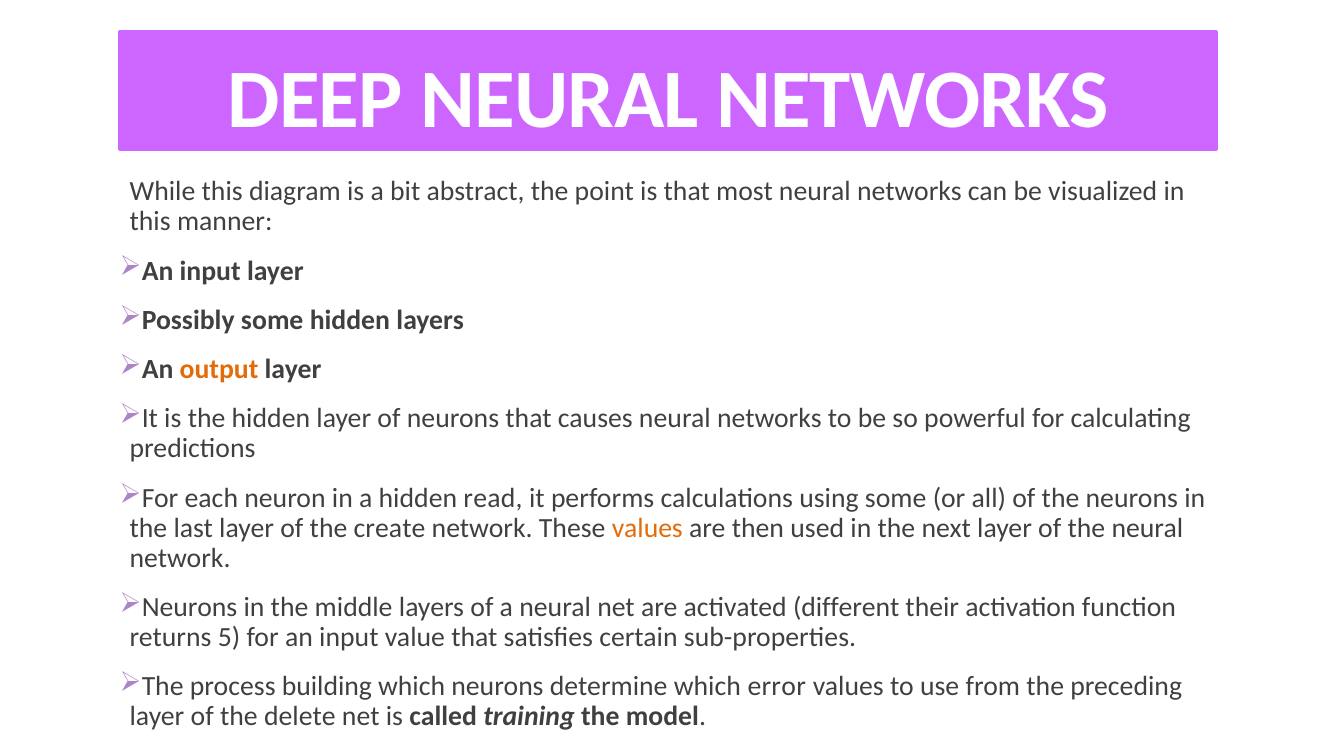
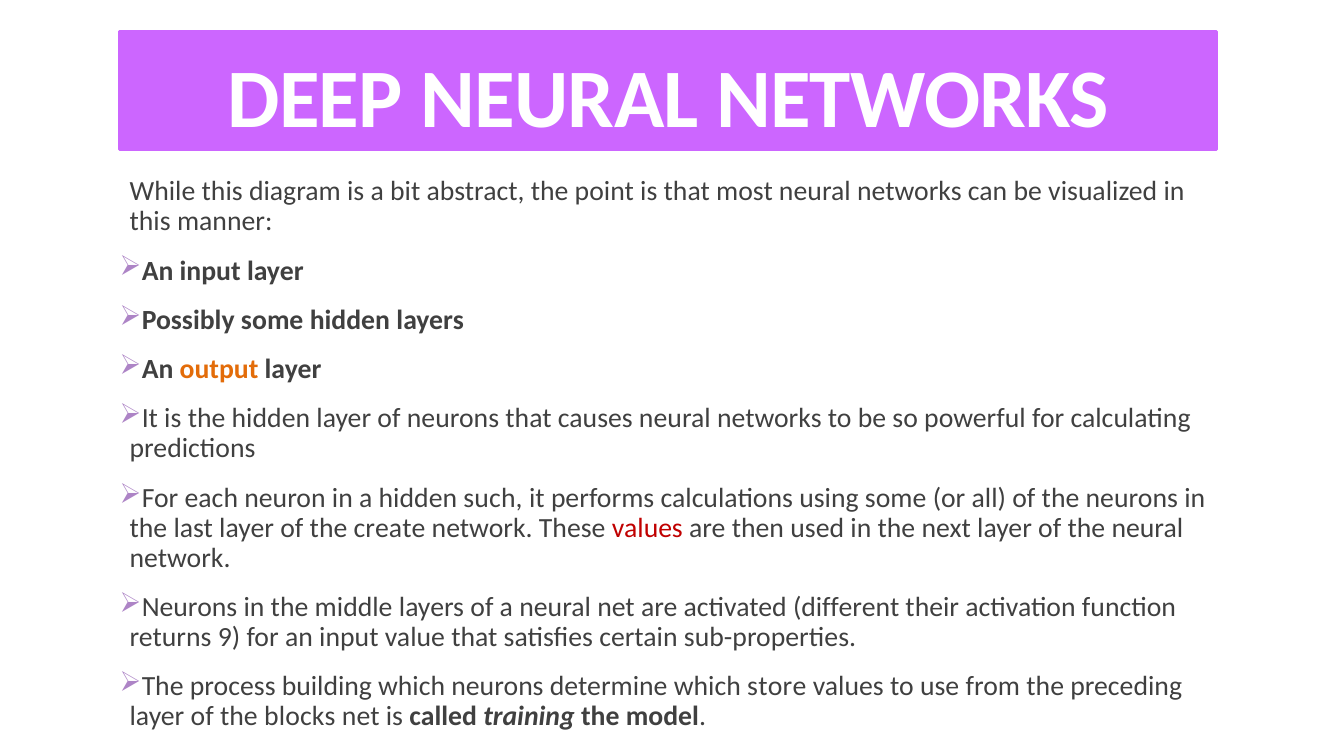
read: read -> such (493, 498)
values colour: orange -> red (647, 528)
5: 5 -> 9 (229, 637)
error: error -> store (777, 687)
delete: delete -> blocks (300, 717)
